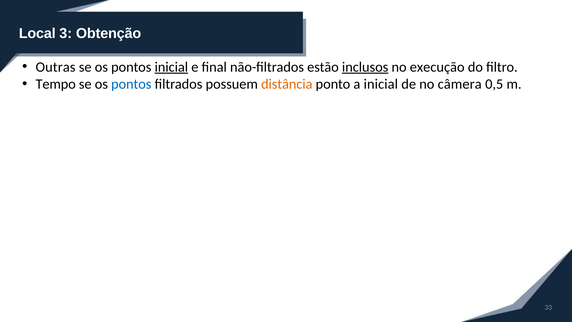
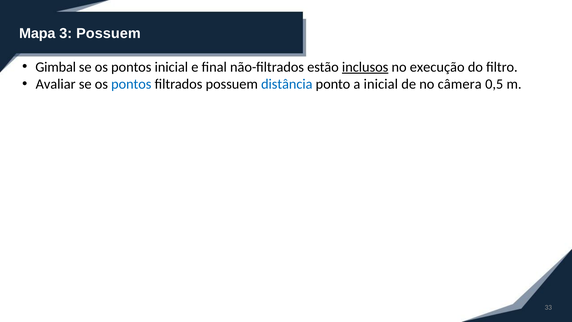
Local: Local -> Mapa (37, 33)
3 Obtenção: Obtenção -> Possuem (108, 33)
Outras: Outras -> Gimbal (56, 67)
inicial underline: present -> none (171, 67)
Tempo: Tempo -> Avaliar (56, 84)
distância colour: orange -> blue (287, 84)
